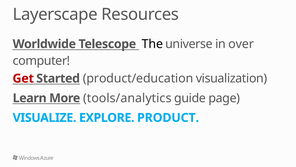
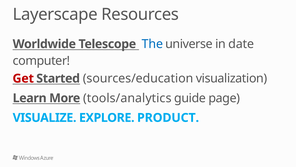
The colour: black -> blue (152, 44)
over: over -> date (241, 44)
product/education: product/education -> sources/education (138, 78)
